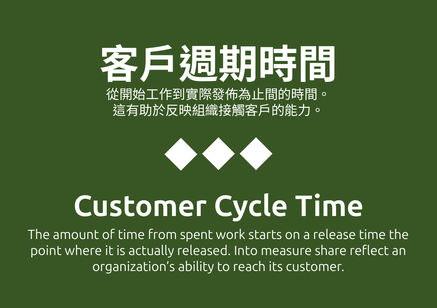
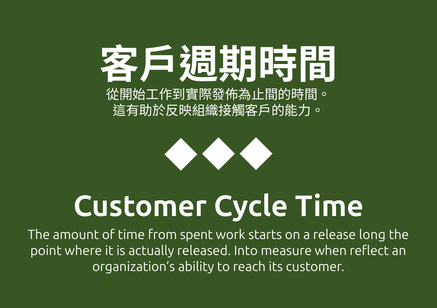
release time: time -> long (372, 235)
share: share -> when (331, 251)
